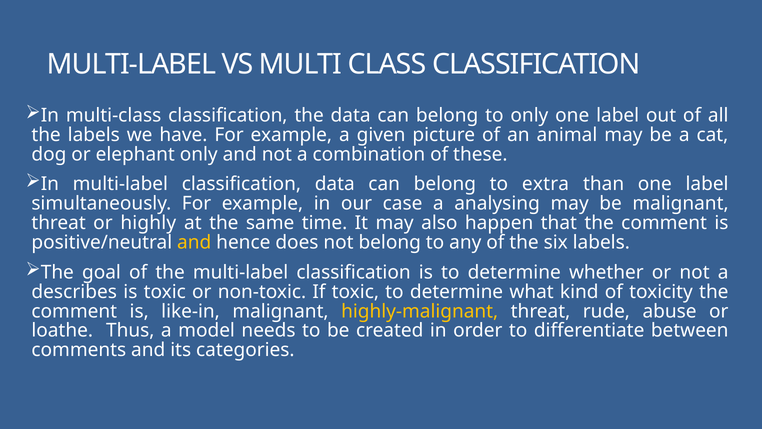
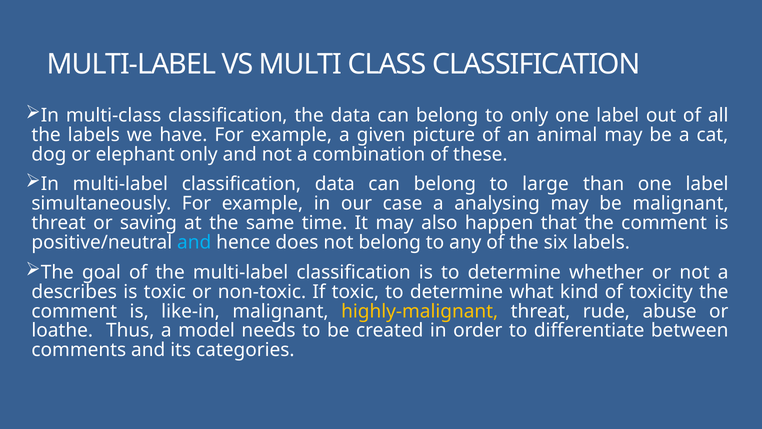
extra: extra -> large (545, 184)
highly: highly -> saving (148, 223)
and colour: yellow -> light blue (194, 242)
